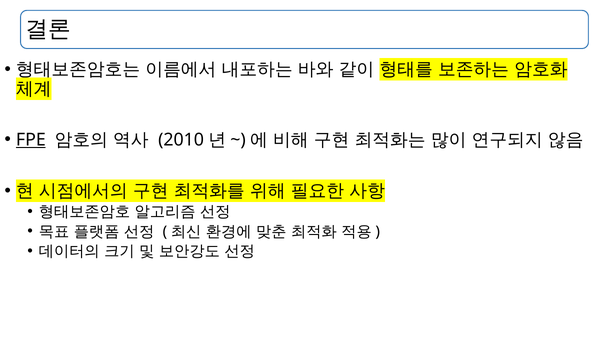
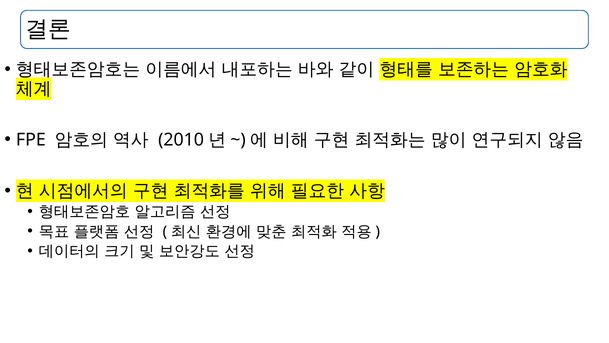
FPE underline: present -> none (31, 140)
